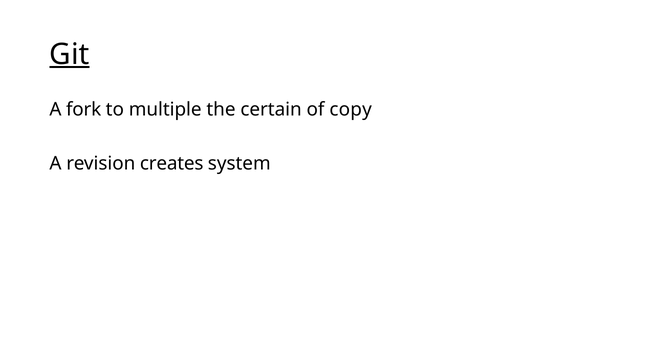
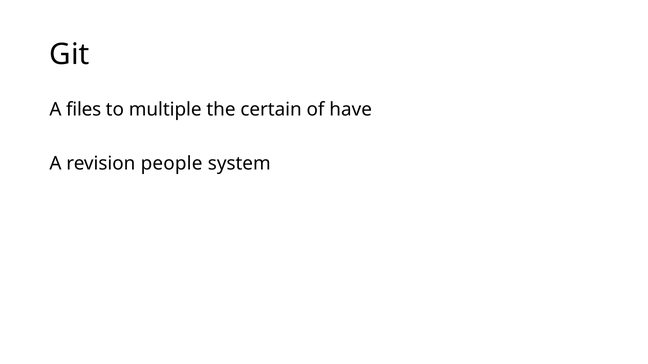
Git underline: present -> none (69, 54)
fork: fork -> files (84, 110)
copy: copy -> have (351, 110)
creates: creates -> people (172, 164)
